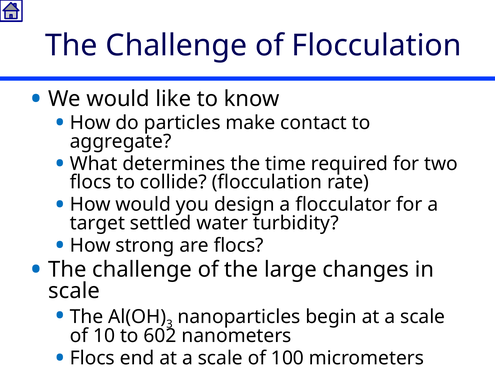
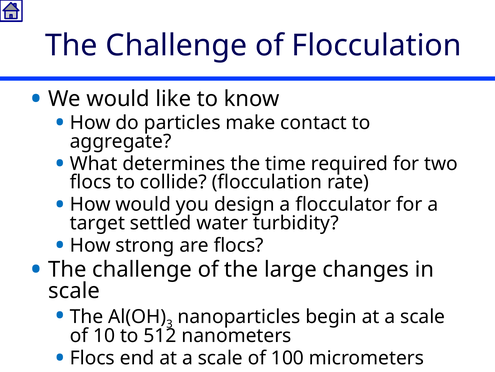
602: 602 -> 512 (160, 335)
